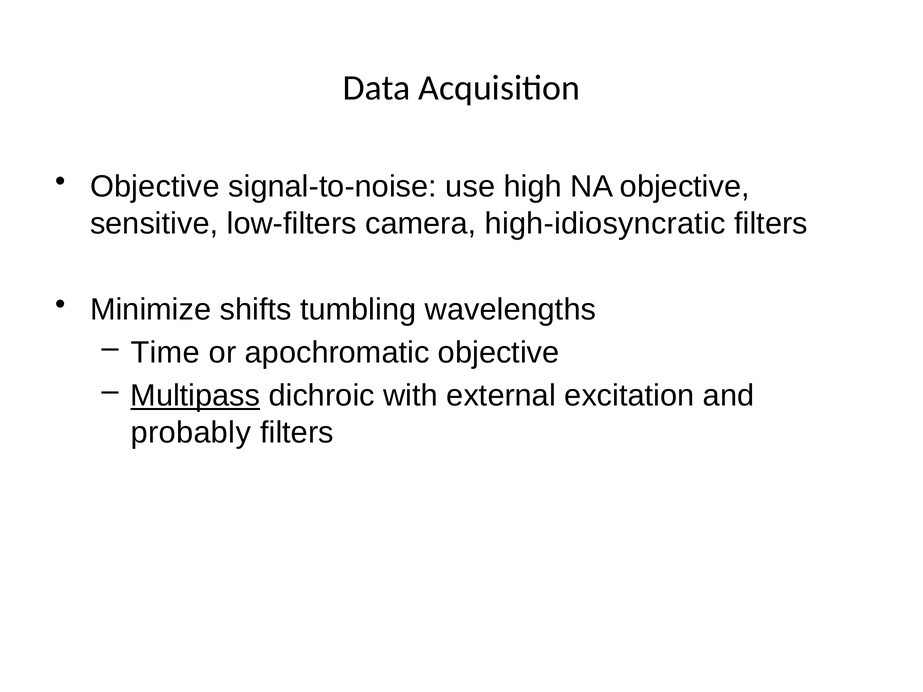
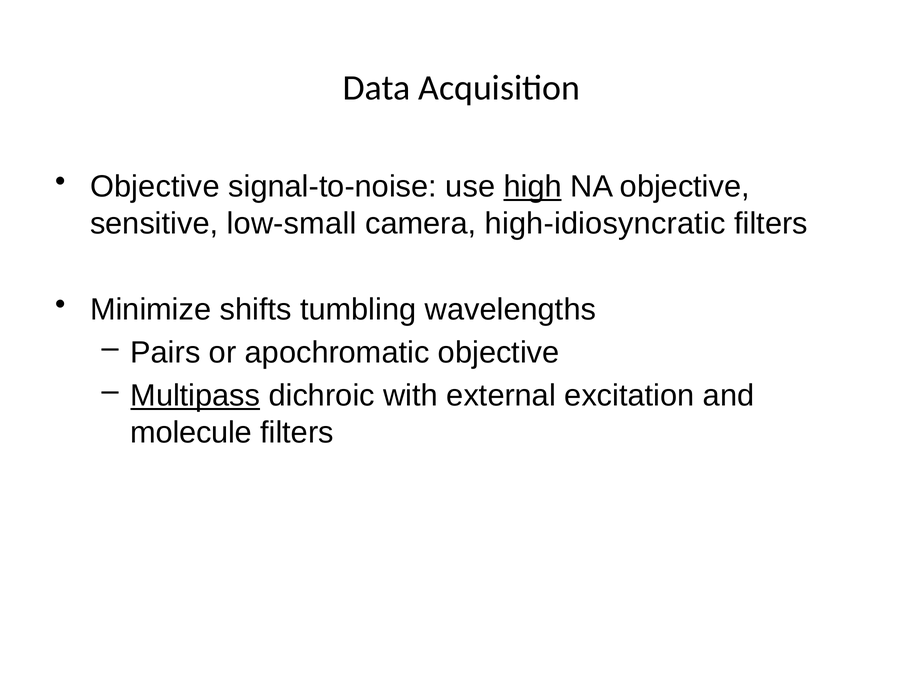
high underline: none -> present (533, 187)
low-filters: low-filters -> low-small (292, 224)
Time: Time -> Pairs (165, 353)
probably: probably -> molecule (191, 433)
